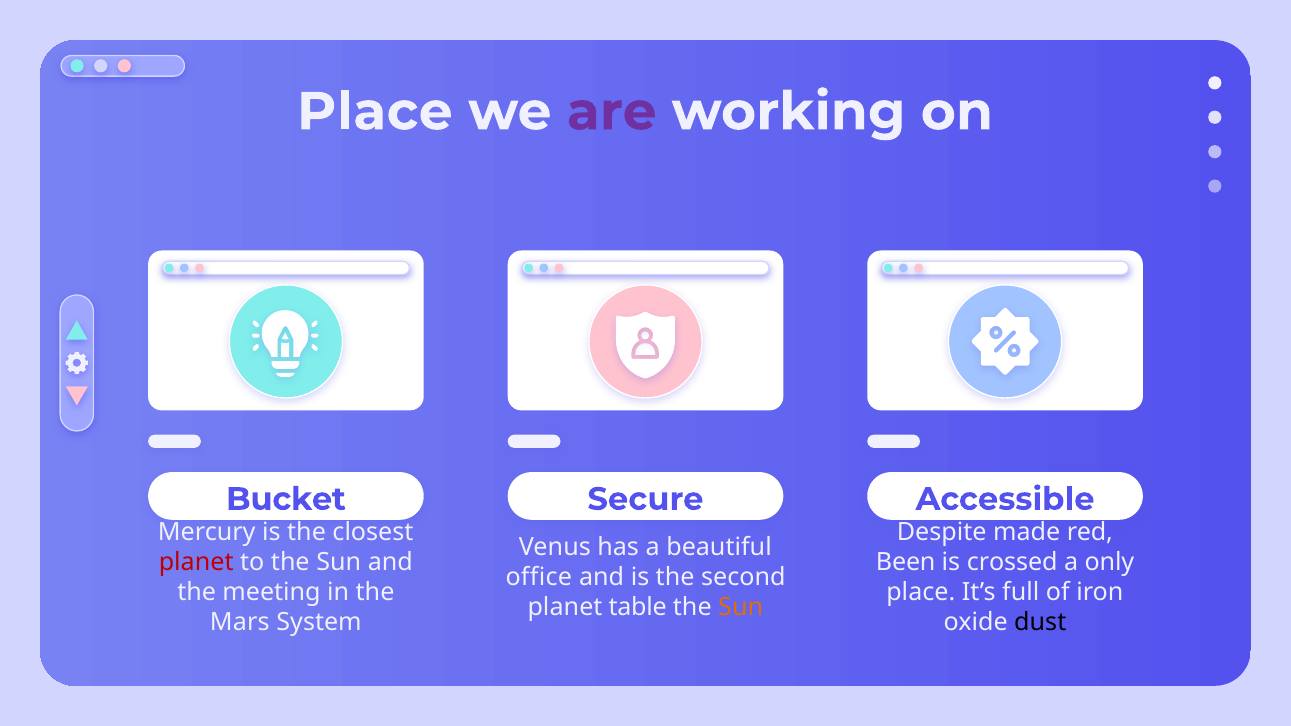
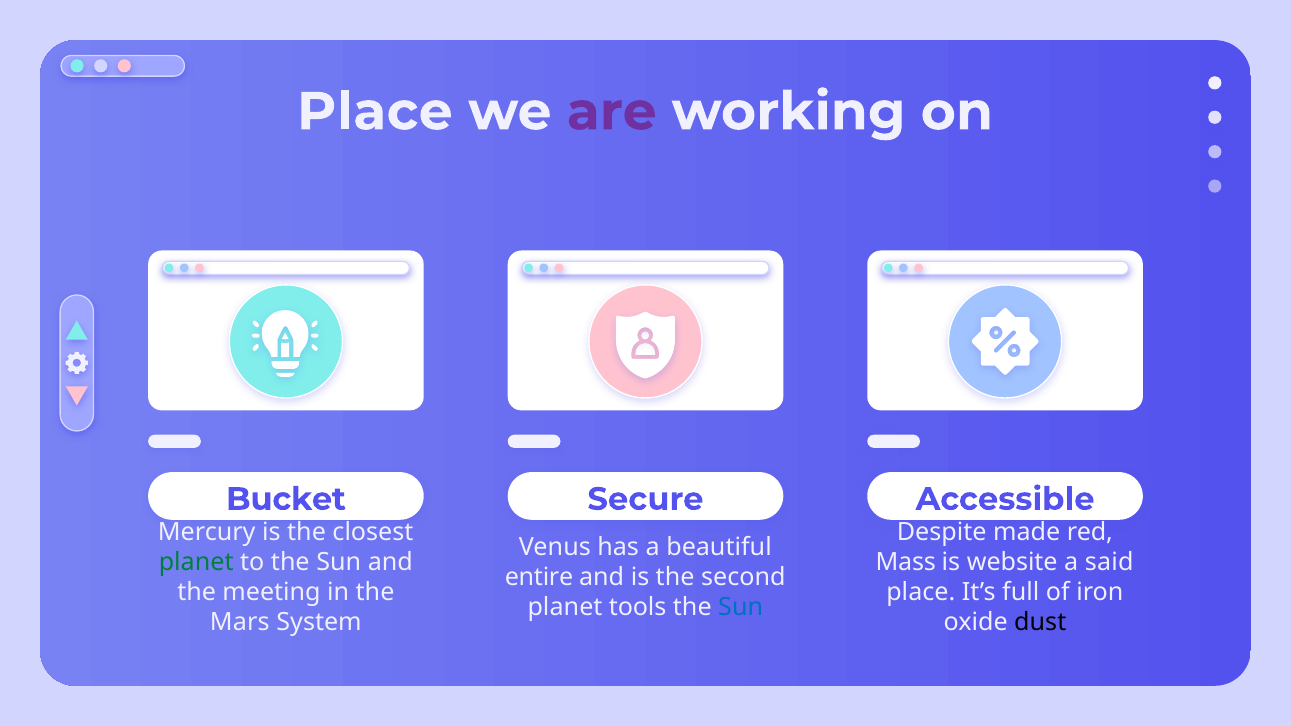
planet colour: red -> green (196, 563)
Been: Been -> Mass (906, 563)
crossed: crossed -> website (1012, 563)
only: only -> said (1109, 563)
office: office -> entire (539, 578)
table: table -> tools (638, 608)
Sun colour: orange -> blue (741, 608)
